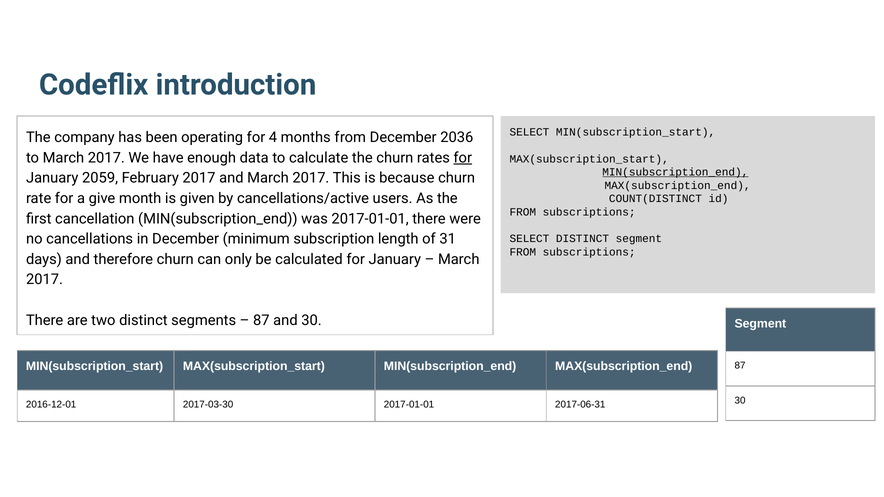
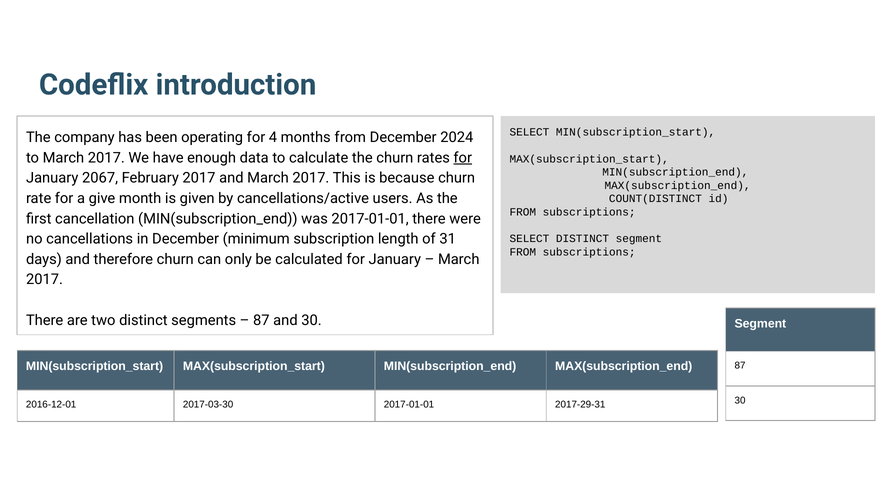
2036: 2036 -> 2024 (457, 137)
MIN(subscription_end underline: present -> none (675, 172)
2059: 2059 -> 2067 (100, 178)
2017-06-31: 2017-06-31 -> 2017-29-31 (580, 405)
